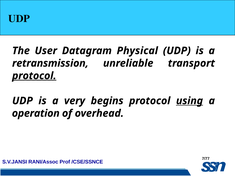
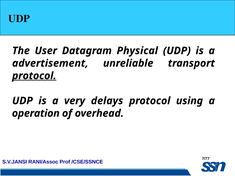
retransmission: retransmission -> advertisement (50, 63)
begins: begins -> delays (107, 101)
using underline: present -> none (190, 101)
